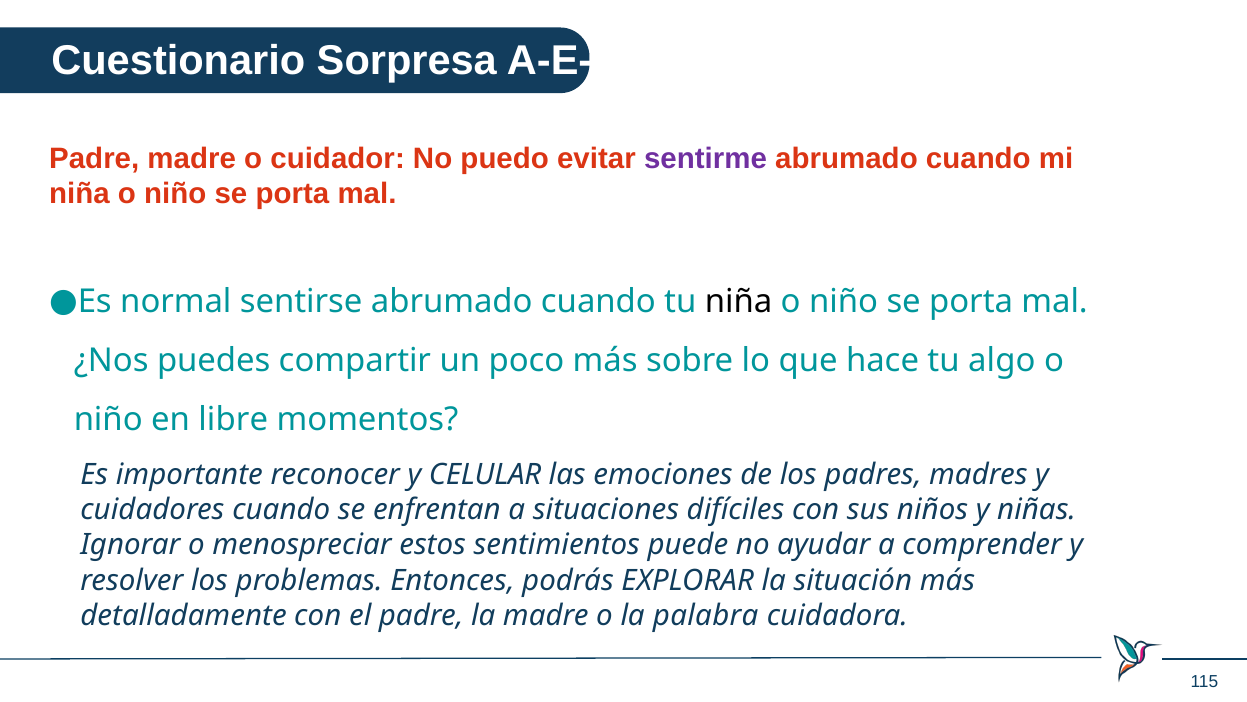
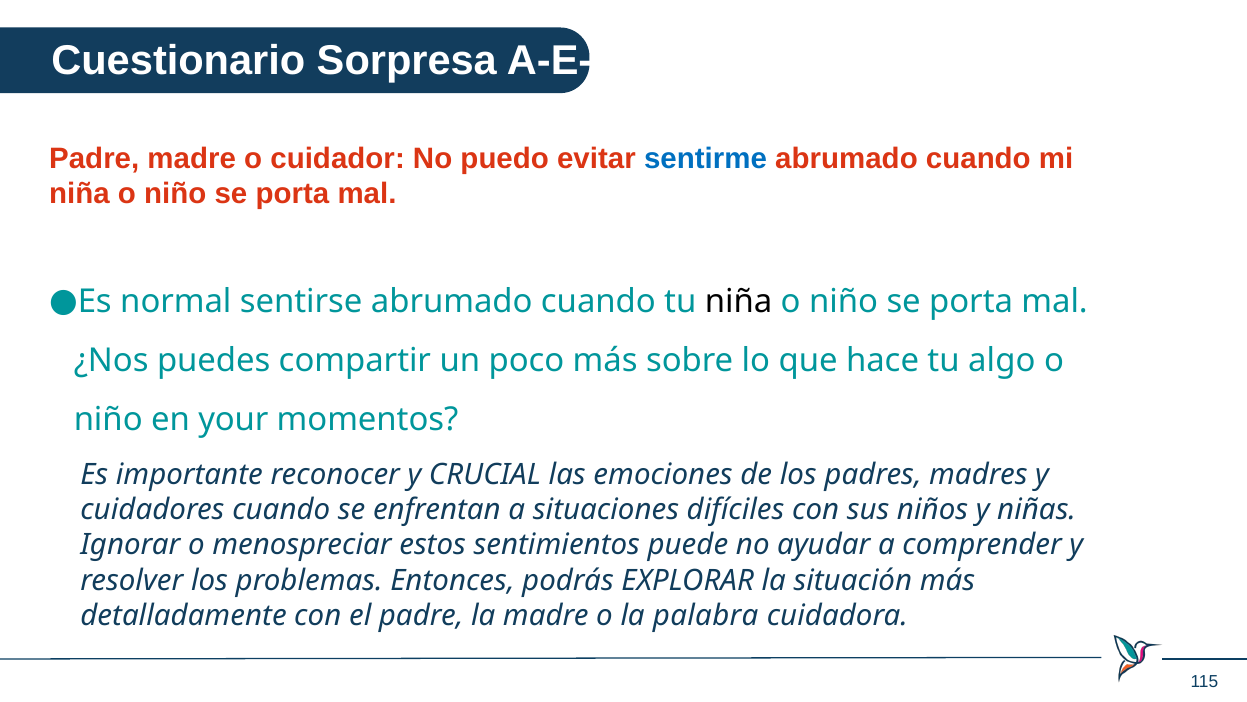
sentirme colour: purple -> blue (706, 158)
libre: libre -> your (233, 419)
CELULAR: CELULAR -> CRUCIAL (485, 474)
